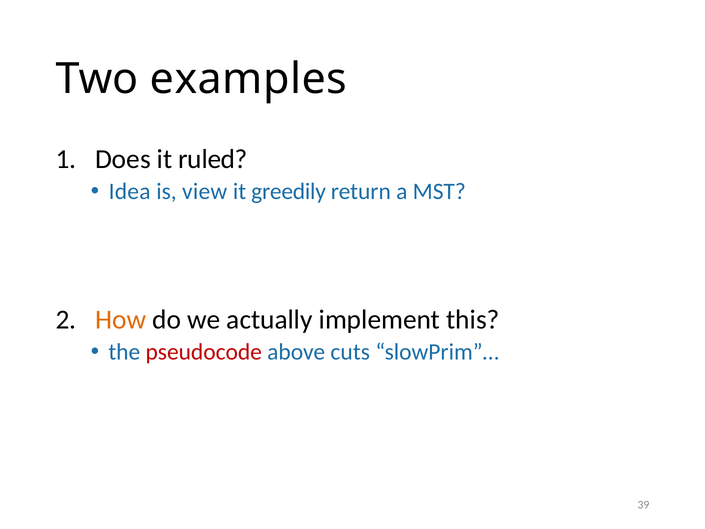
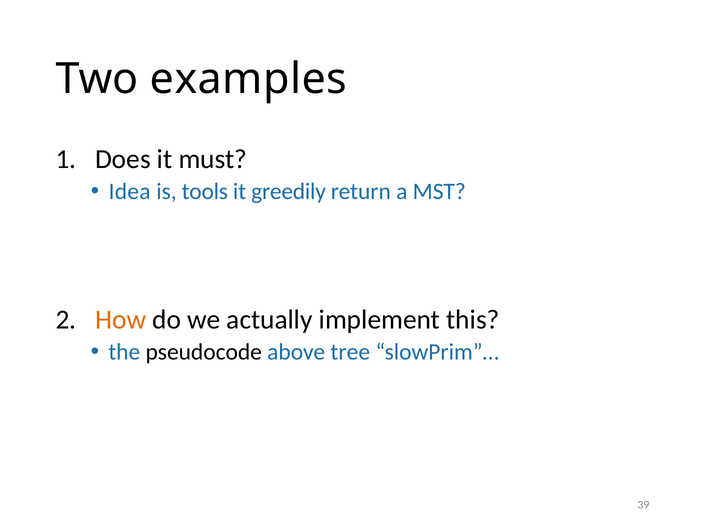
ruled: ruled -> must (213, 159)
view: view -> tools (205, 191)
pseudocode colour: red -> black (204, 352)
cuts: cuts -> tree (350, 352)
